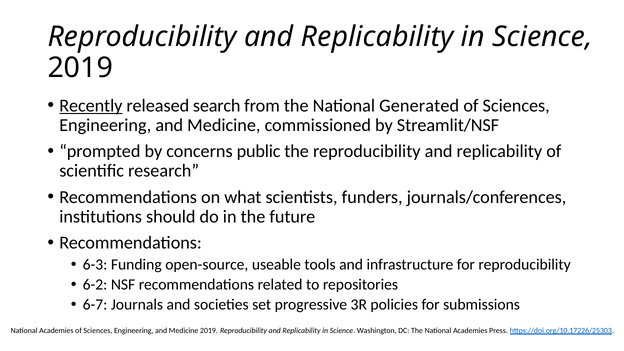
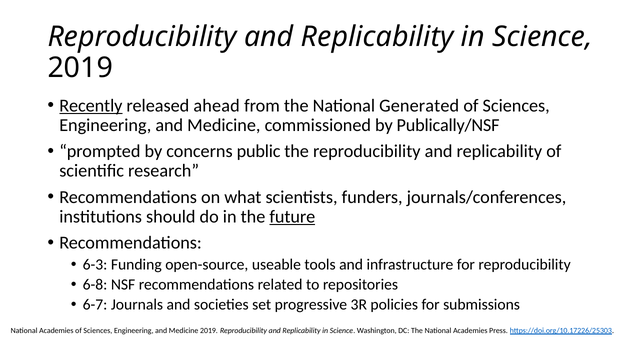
search: search -> ahead (217, 106)
Streamlit/NSF: Streamlit/NSF -> Publically/NSF (448, 125)
future underline: none -> present (292, 217)
6-2: 6-2 -> 6-8 (95, 285)
